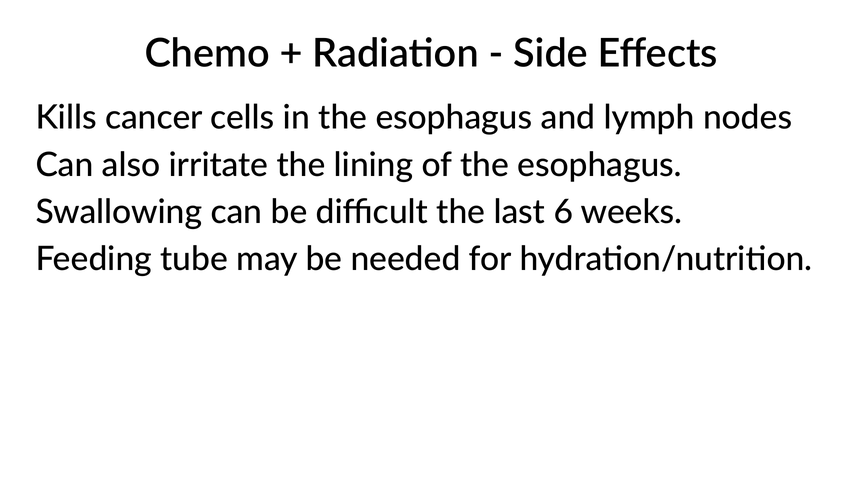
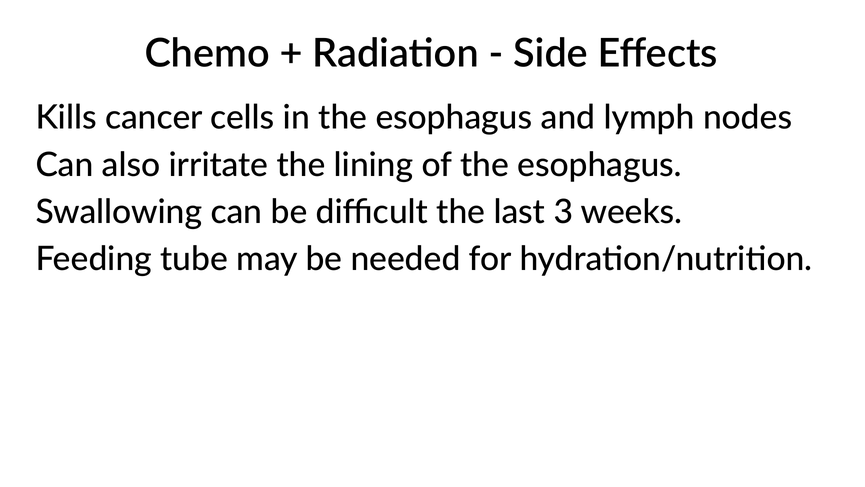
6: 6 -> 3 (563, 212)
